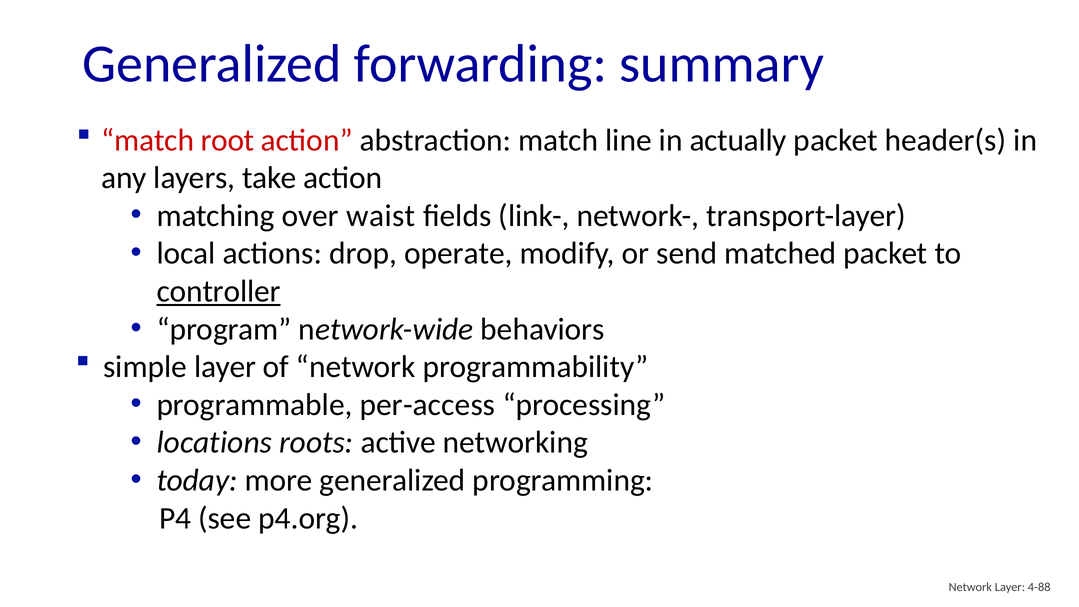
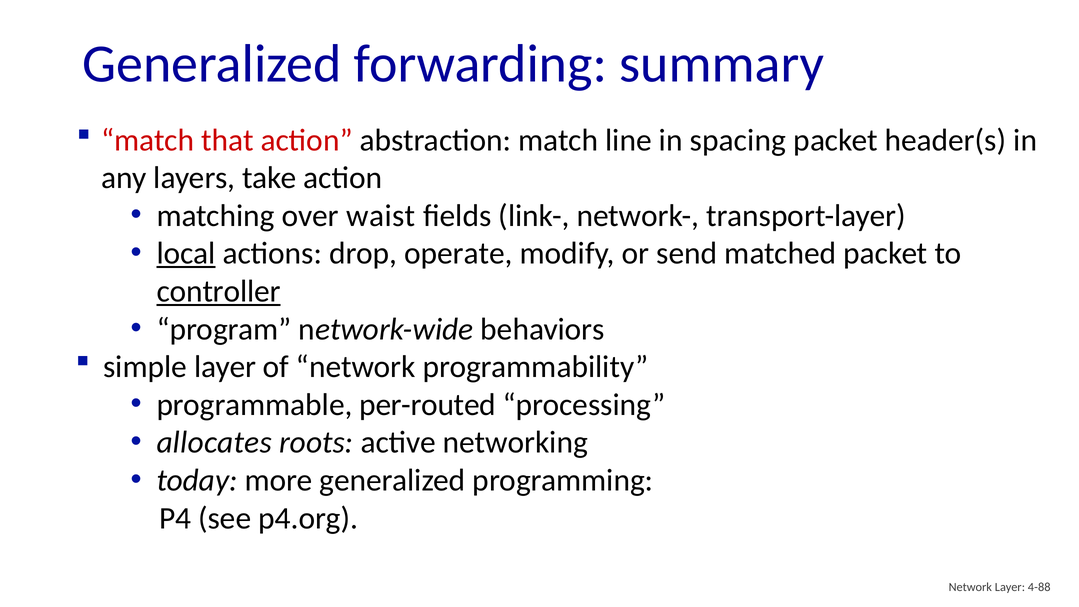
root: root -> that (227, 140)
actually: actually -> spacing (738, 140)
local underline: none -> present (186, 254)
per-access: per-access -> per-routed (428, 405)
locations: locations -> allocates (214, 443)
